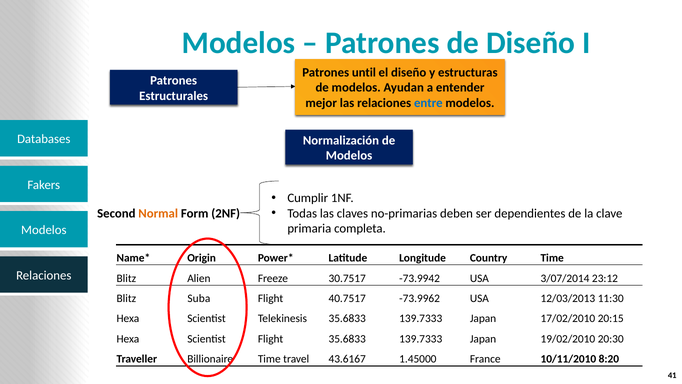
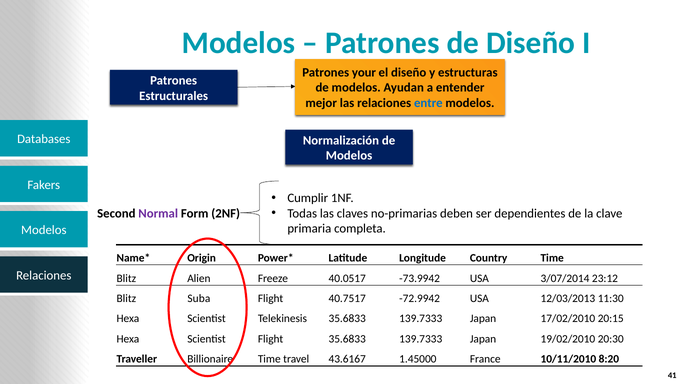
until: until -> your (364, 72)
Normal colour: orange -> purple (158, 213)
30.7517: 30.7517 -> 40.0517 (347, 278)
-73.9962: -73.9962 -> -72.9942 (420, 298)
